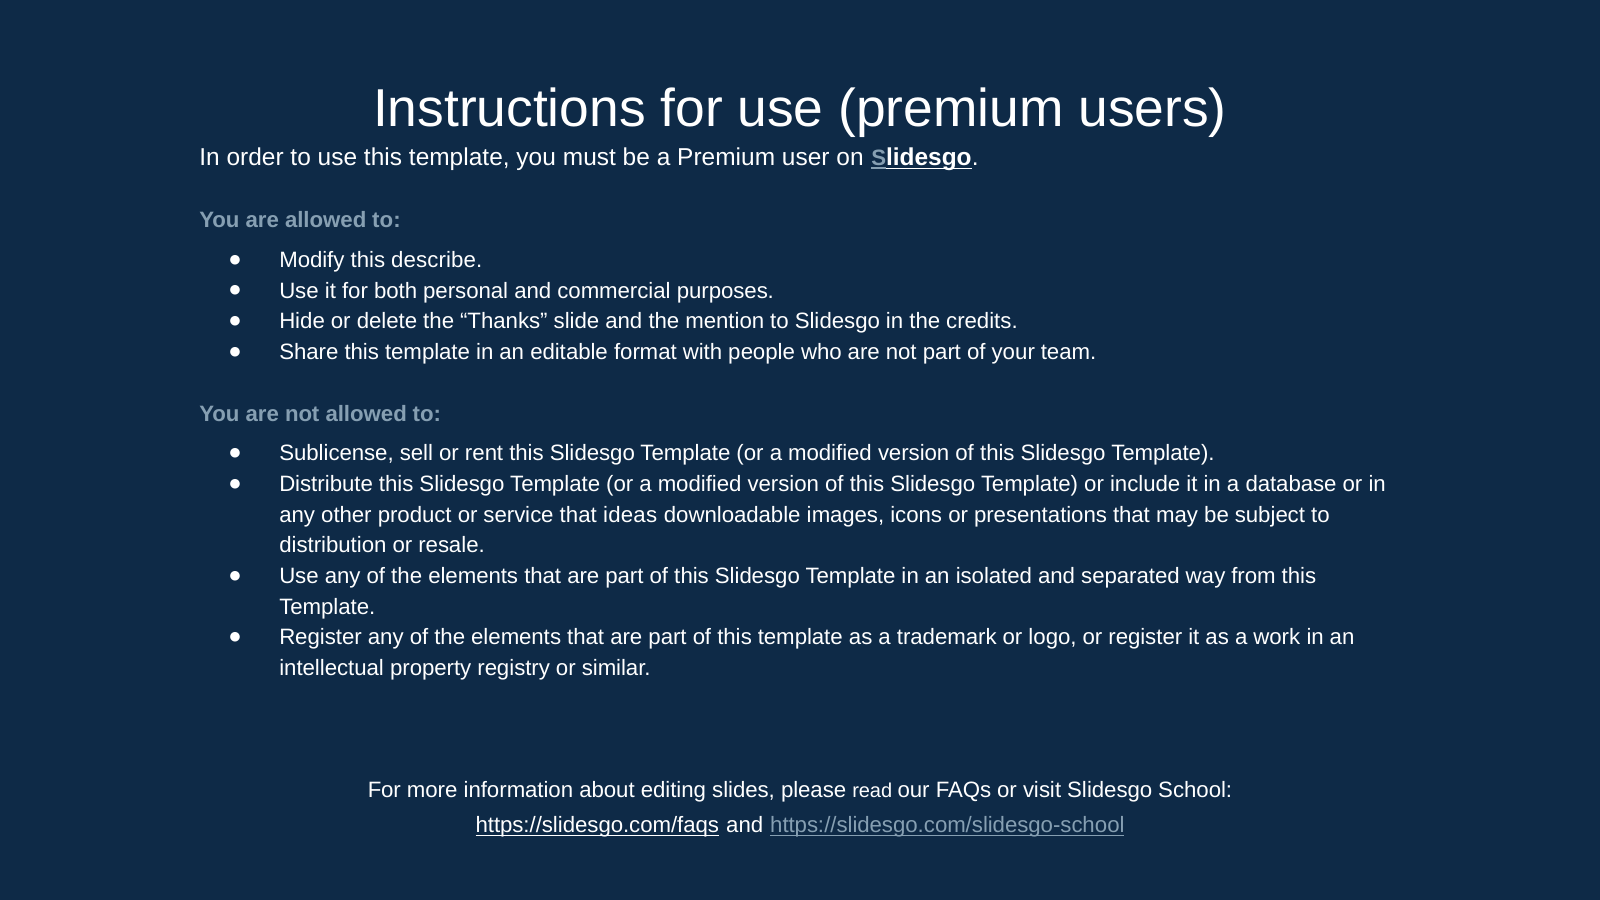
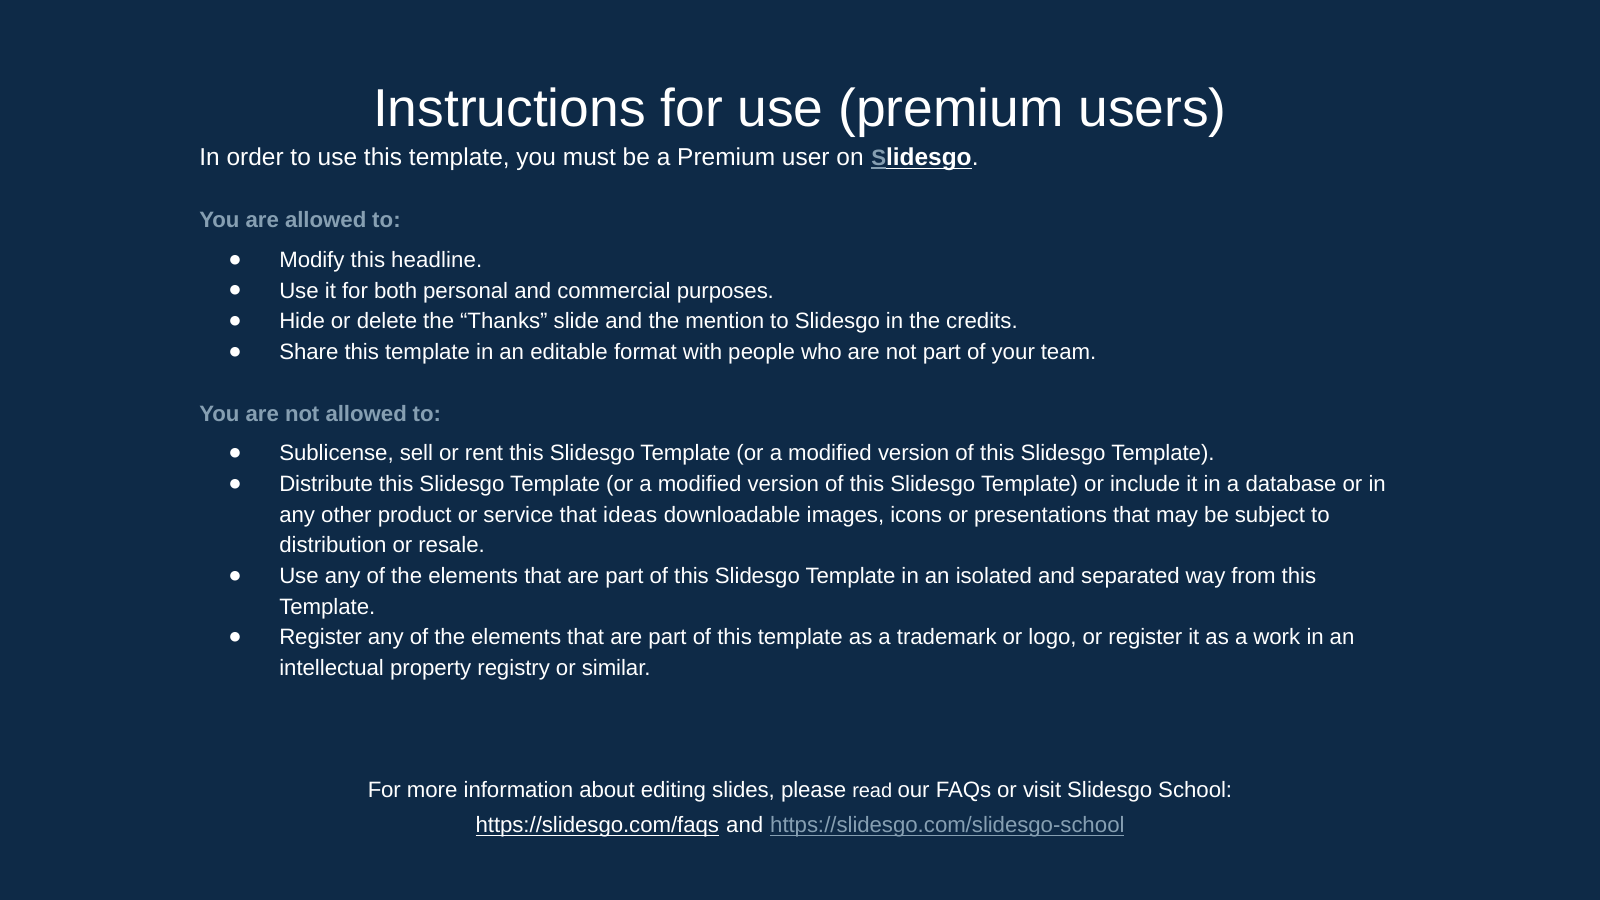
describe: describe -> headline (437, 260)
